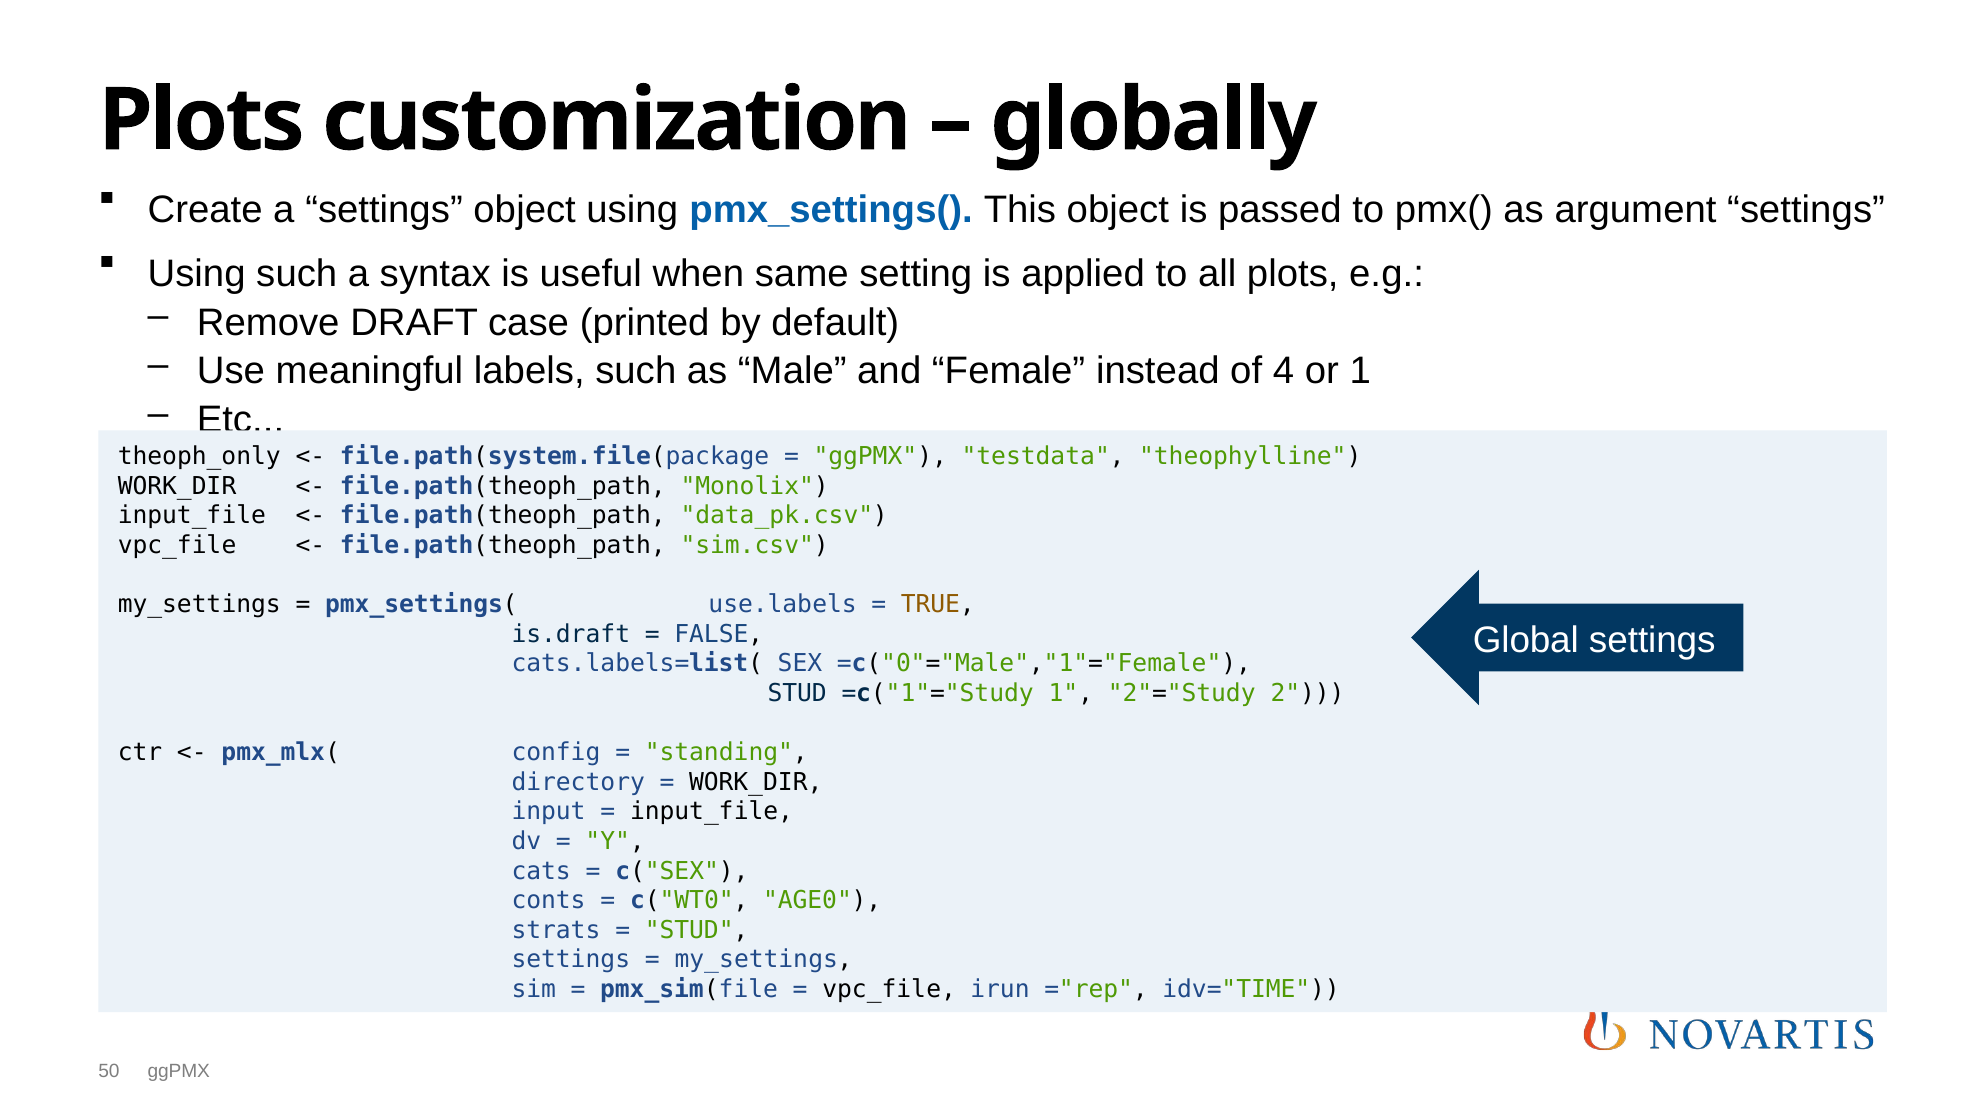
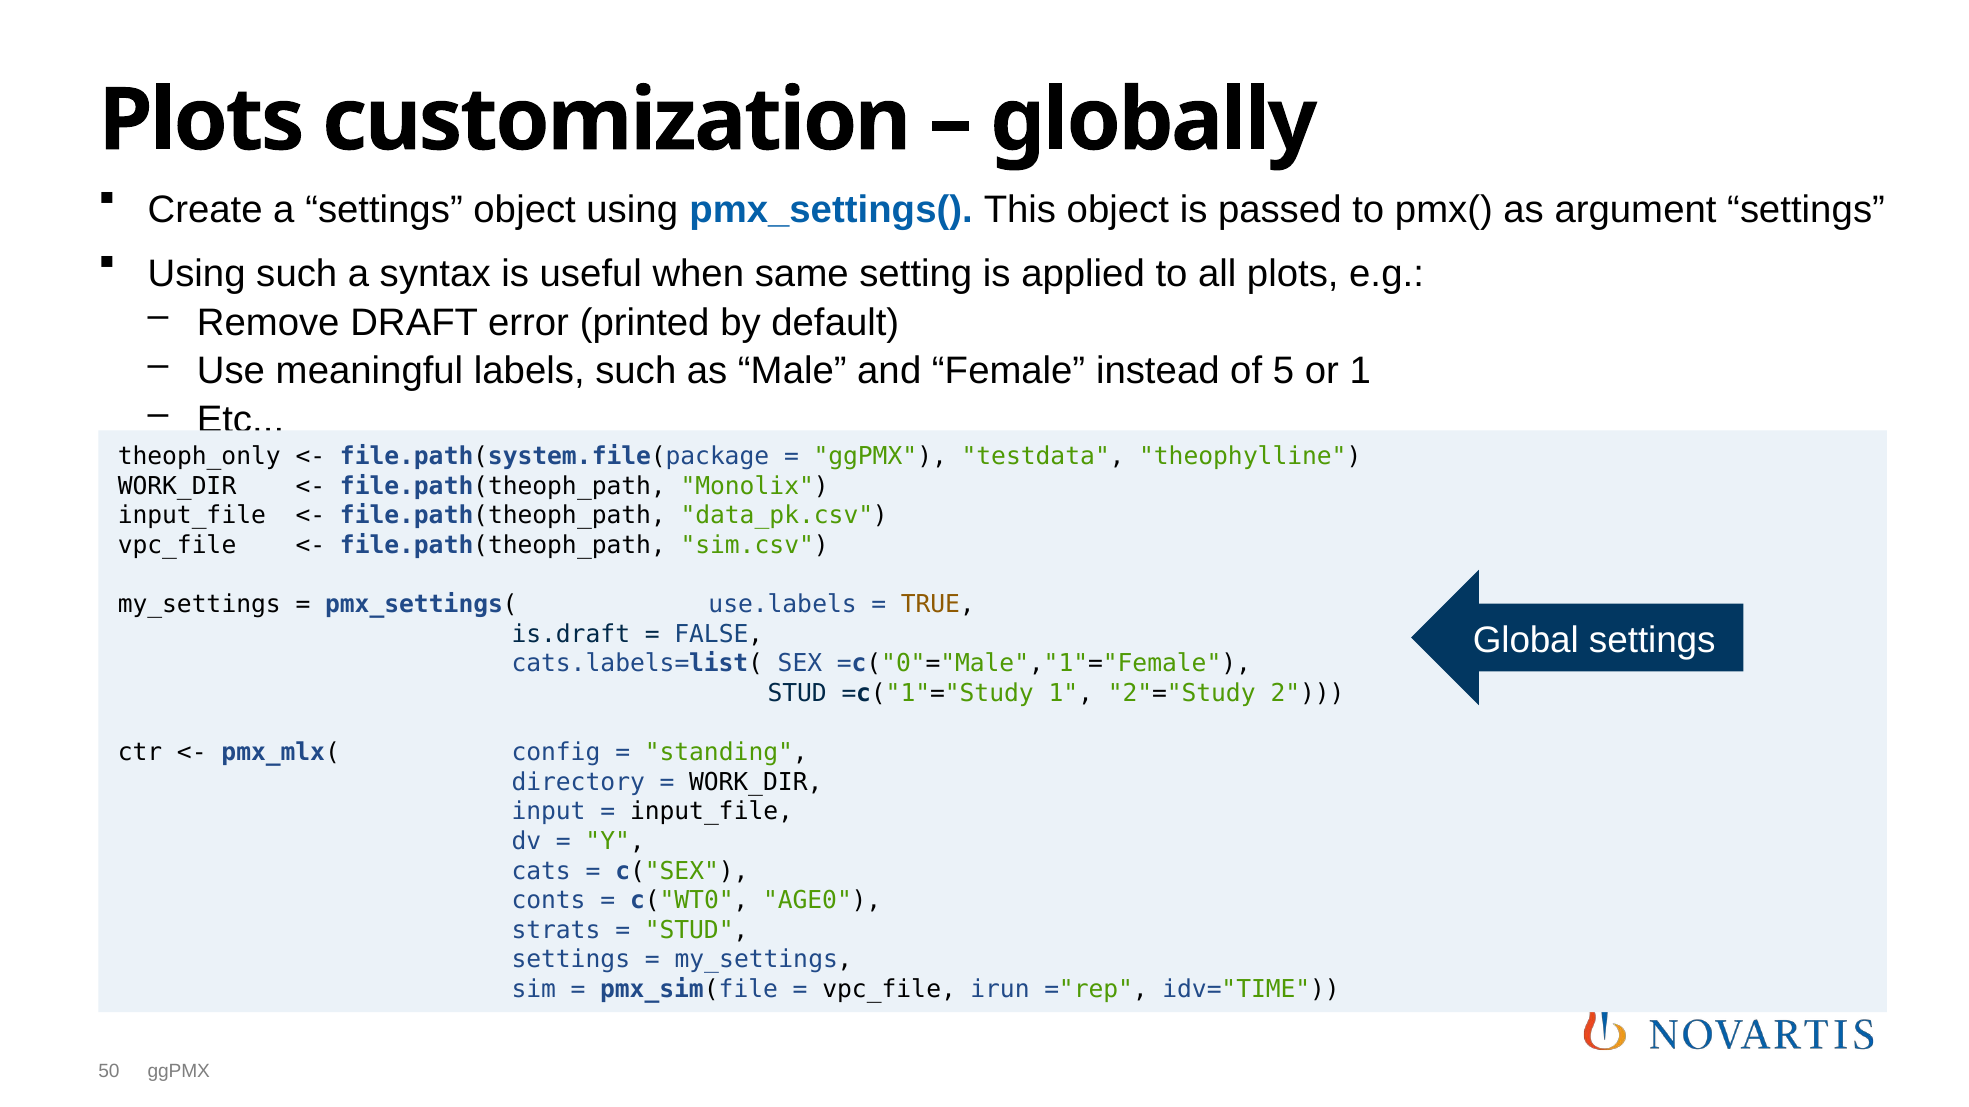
case: case -> error (529, 323)
4: 4 -> 5 (1284, 371)
